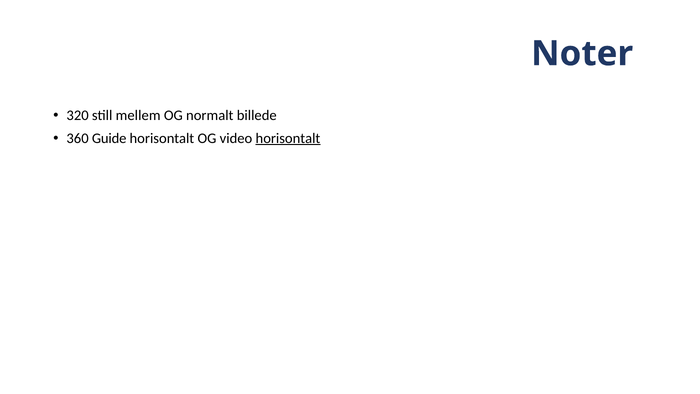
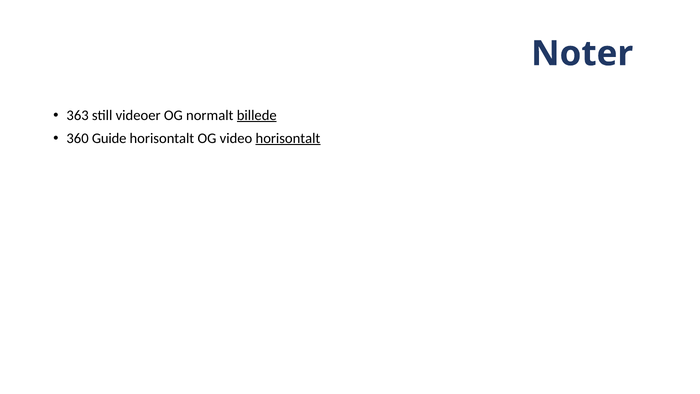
320: 320 -> 363 (78, 115)
mellem: mellem -> videoer (138, 115)
billede underline: none -> present (257, 115)
